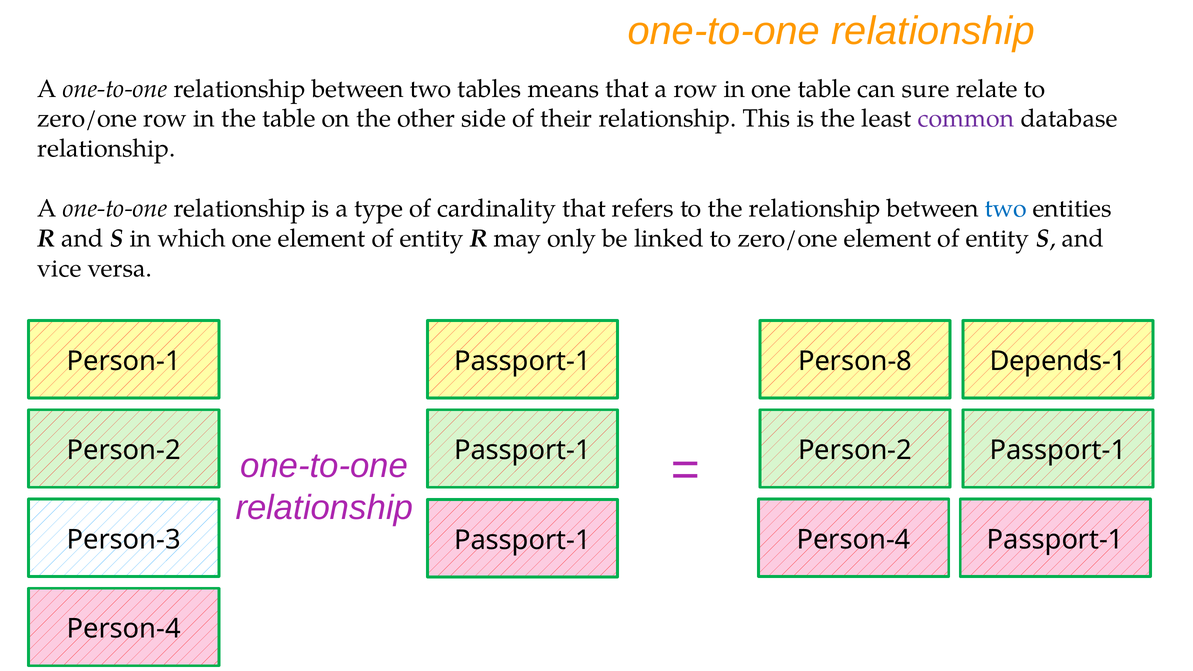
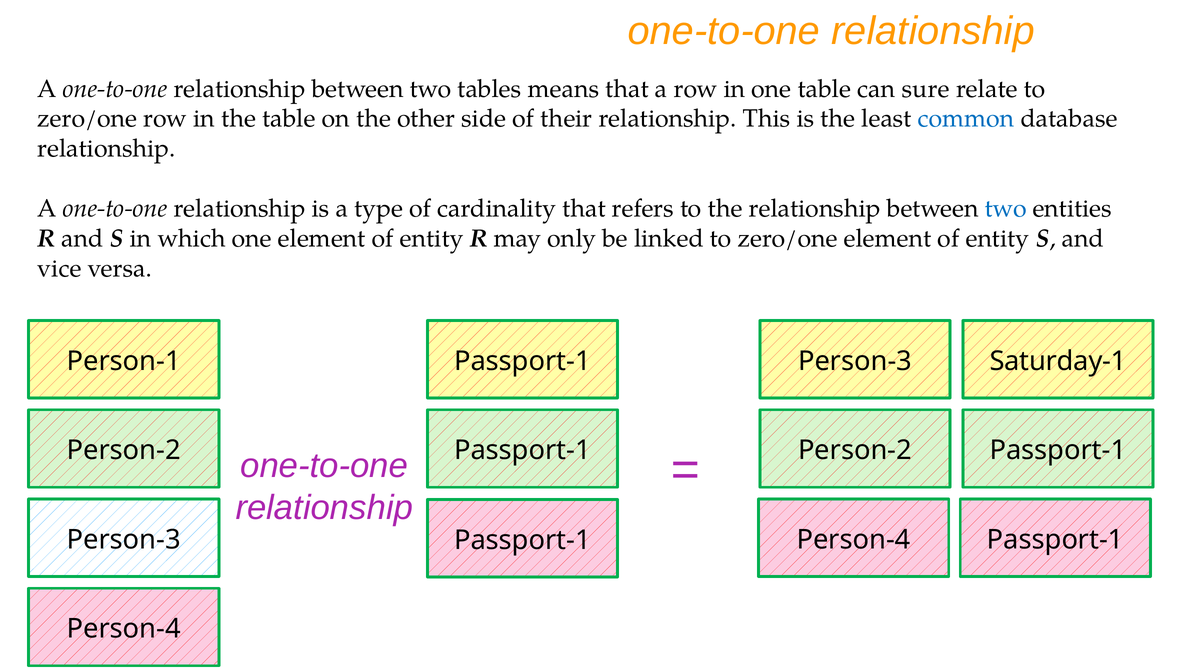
common colour: purple -> blue (966, 119)
Person-1 Passport-1 Person-8: Person-8 -> Person-3 (855, 361)
Depends-1: Depends-1 -> Saturday-1 (1058, 361)
